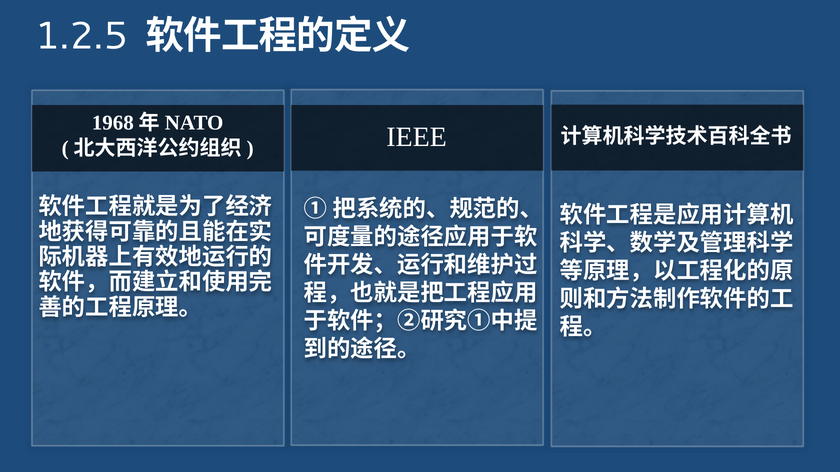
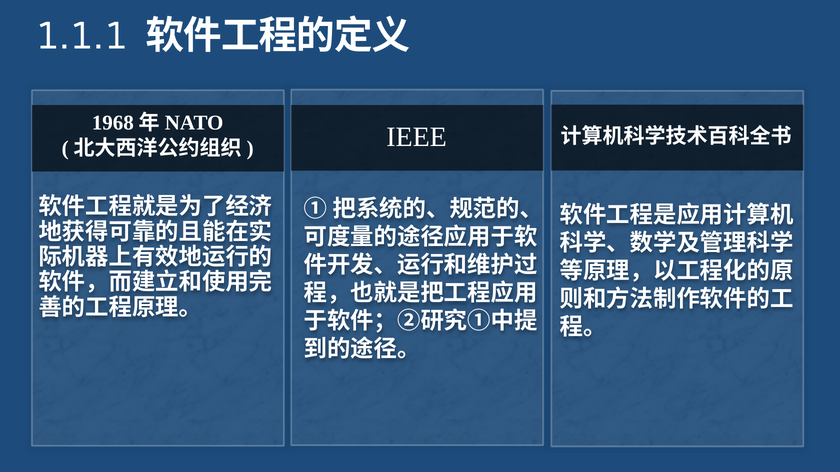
1.2.5: 1.2.5 -> 1.1.1 (82, 36)
